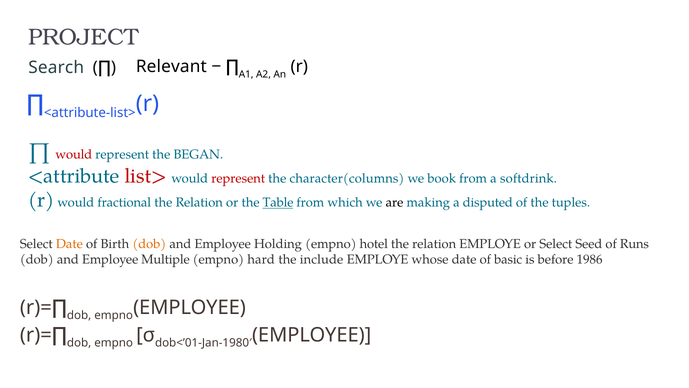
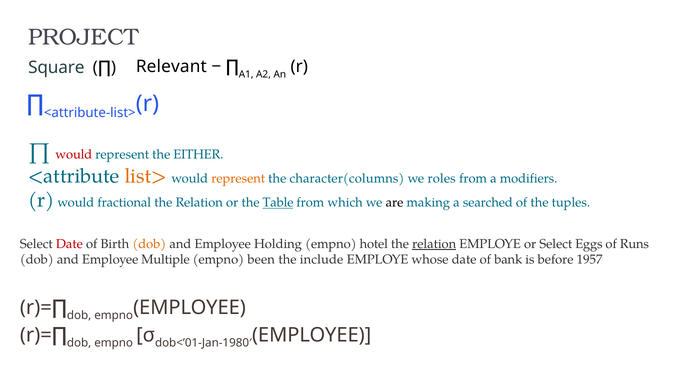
Search: Search -> Square (56, 67)
BEGAN: BEGAN -> EITHER (198, 154)
list> colour: red -> orange (146, 176)
represent colour: red -> orange (238, 178)
book: book -> roles (442, 178)
softdrink: softdrink -> modifiers (529, 178)
disputed: disputed -> searched (488, 202)
Date colour: orange -> red (69, 244)
relation underline: none -> present (434, 244)
Seed: Seed -> Eggs (589, 244)
hard: hard -> been (261, 259)
basic: basic -> bank (508, 259)
1986: 1986 -> 1957 (590, 259)
